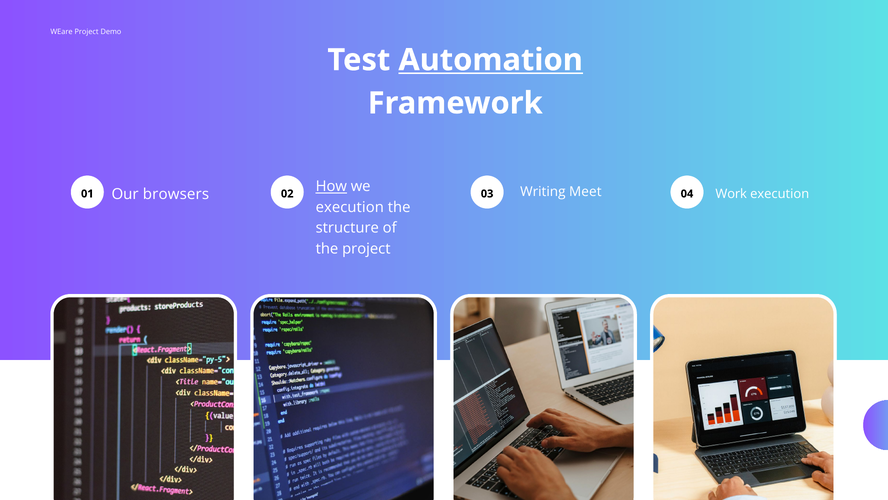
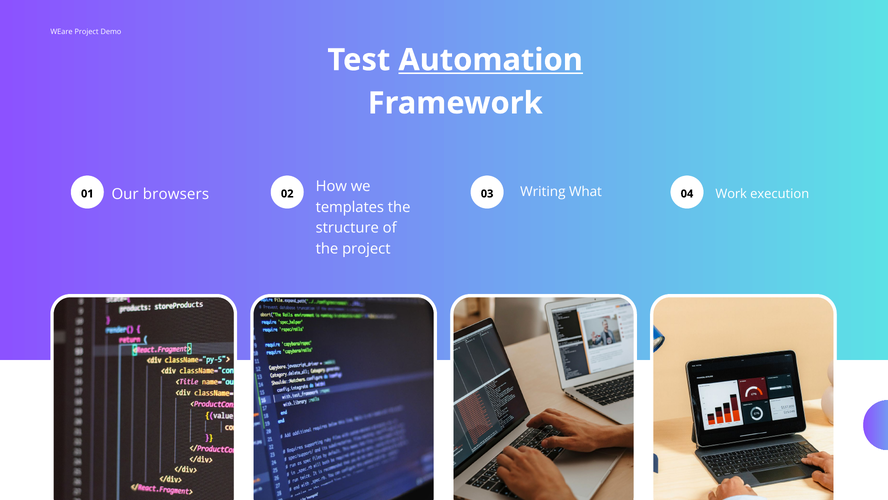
How underline: present -> none (331, 186)
Meet: Meet -> What (585, 192)
execution: execution -> templates (350, 207)
